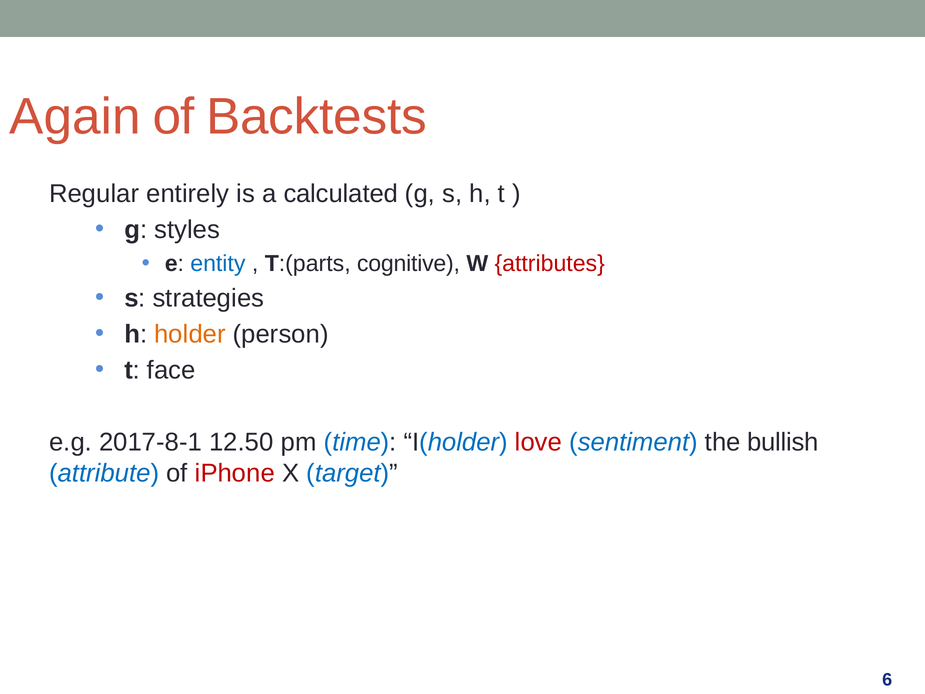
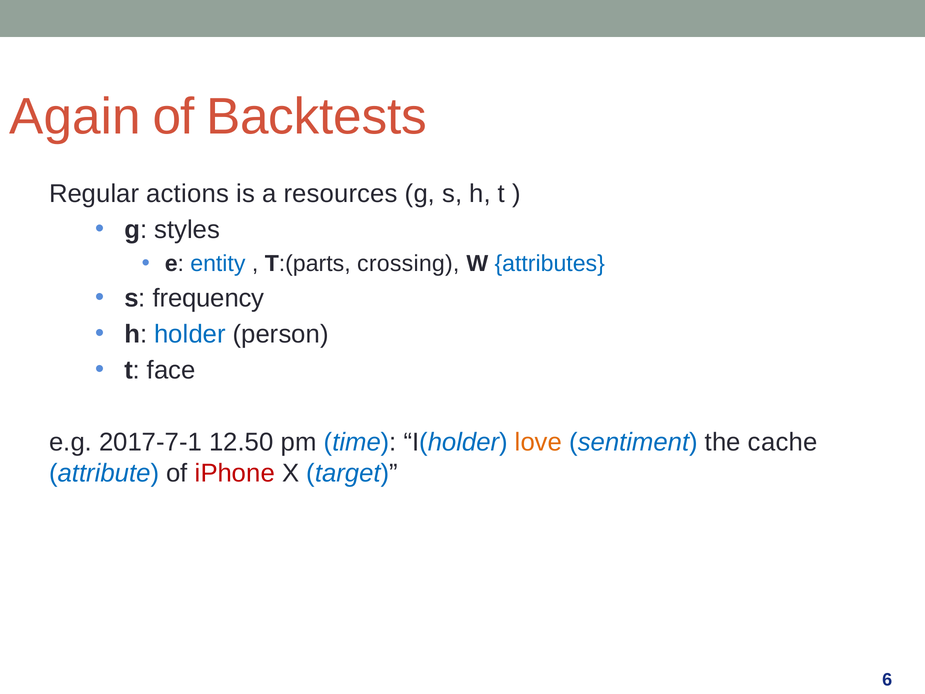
entirely: entirely -> actions (188, 194)
calculated: calculated -> resources (341, 194)
cognitive: cognitive -> crossing (408, 264)
attributes colour: red -> blue (550, 264)
strategies: strategies -> frequency (208, 298)
holder colour: orange -> blue (190, 334)
2017-8-1: 2017-8-1 -> 2017-7-1 (151, 442)
love colour: red -> orange (538, 442)
bullish: bullish -> cache (783, 442)
